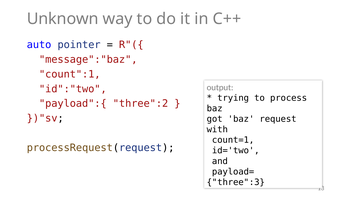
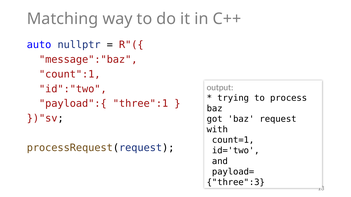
Unknown: Unknown -> Matching (63, 19)
pointer: pointer -> nullptr (79, 45)
three":2: three":2 -> three":1 (141, 104)
